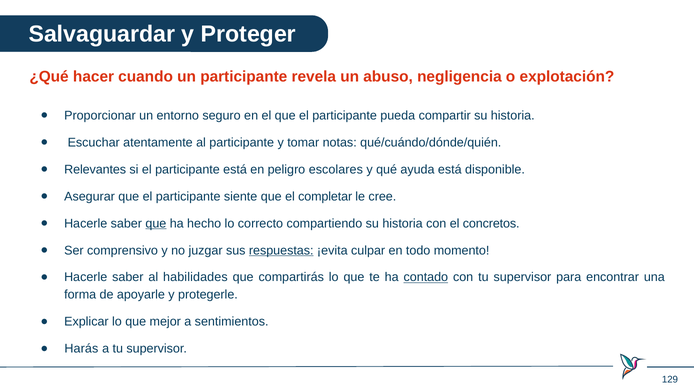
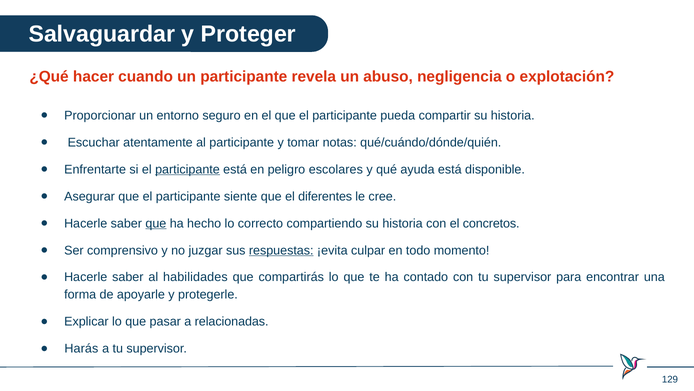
Relevantes: Relevantes -> Enfrentarte (95, 169)
participante underline: none -> present (187, 169)
completar: completar -> diferentes (325, 196)
contado underline: present -> none (426, 277)
mejor: mejor -> pasar (165, 321)
sentimientos: sentimientos -> relacionadas (232, 321)
